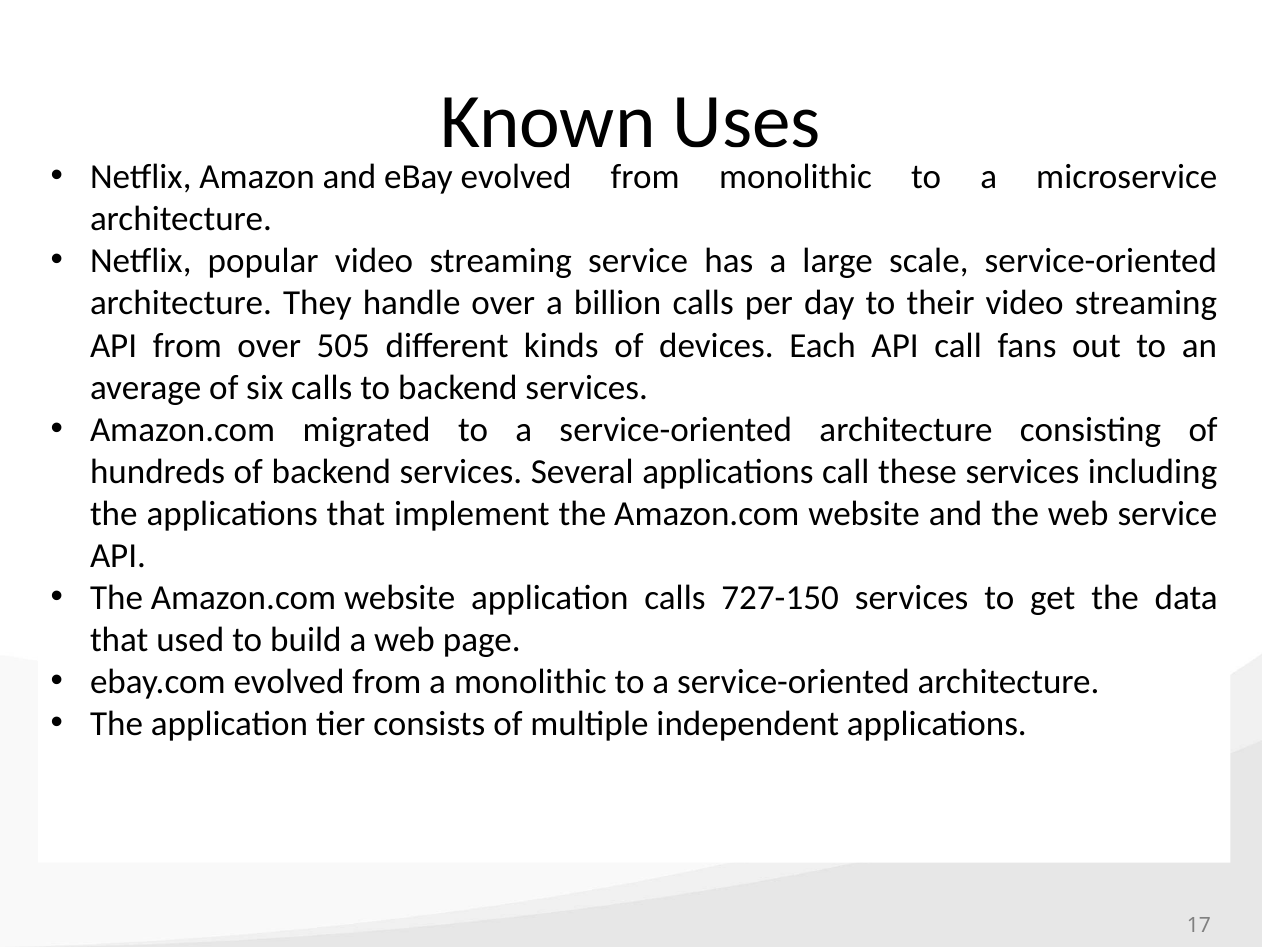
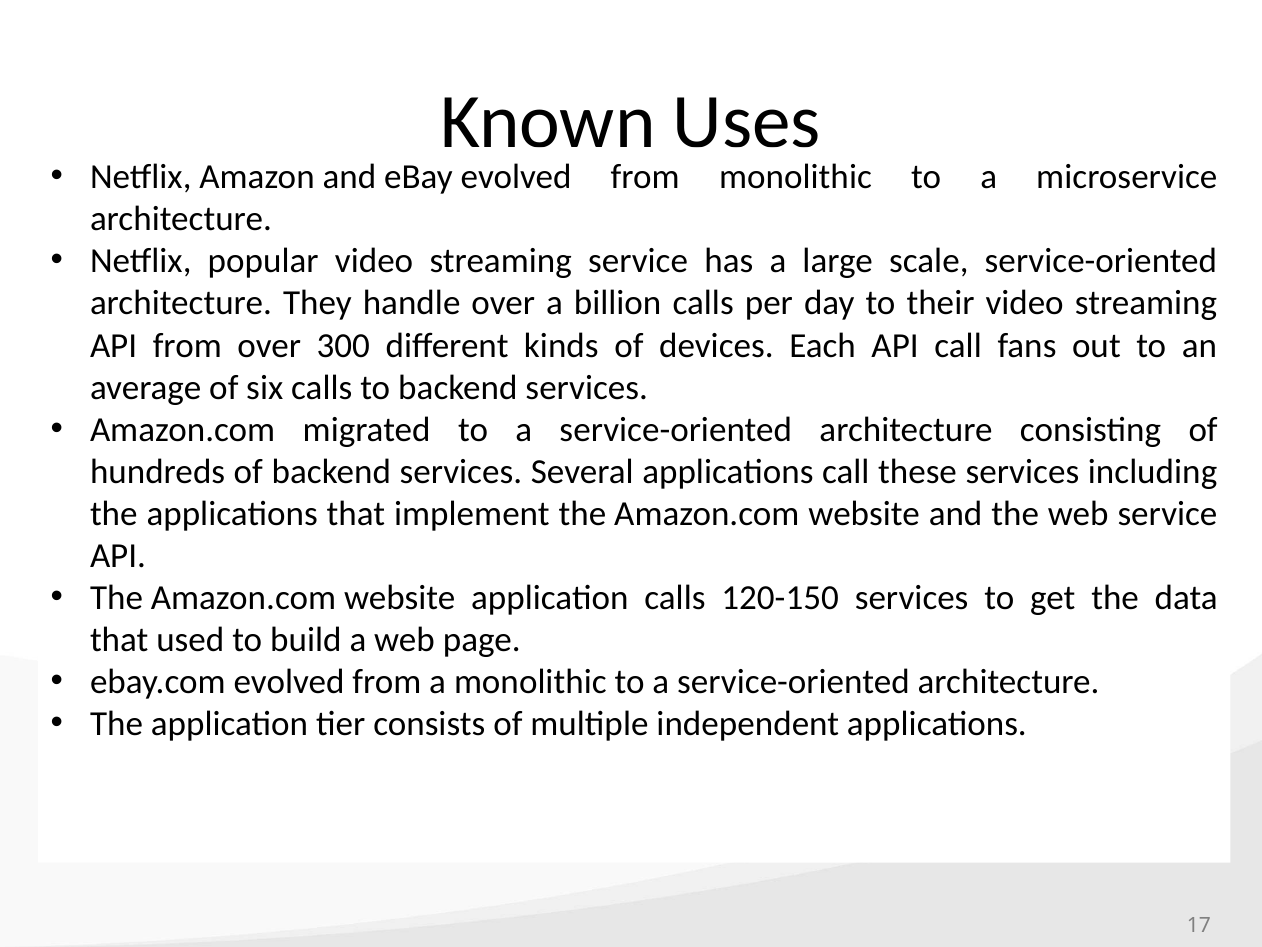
505: 505 -> 300 (343, 345)
727-150: 727-150 -> 120-150 (780, 598)
